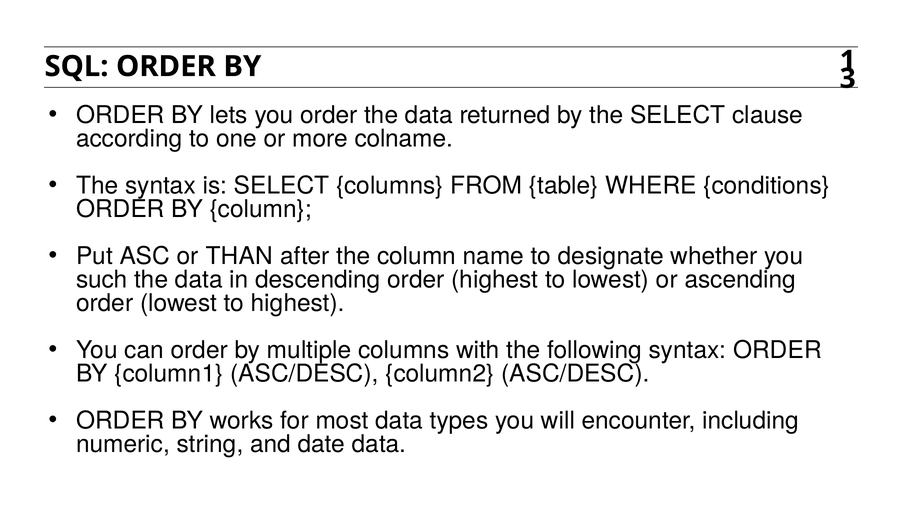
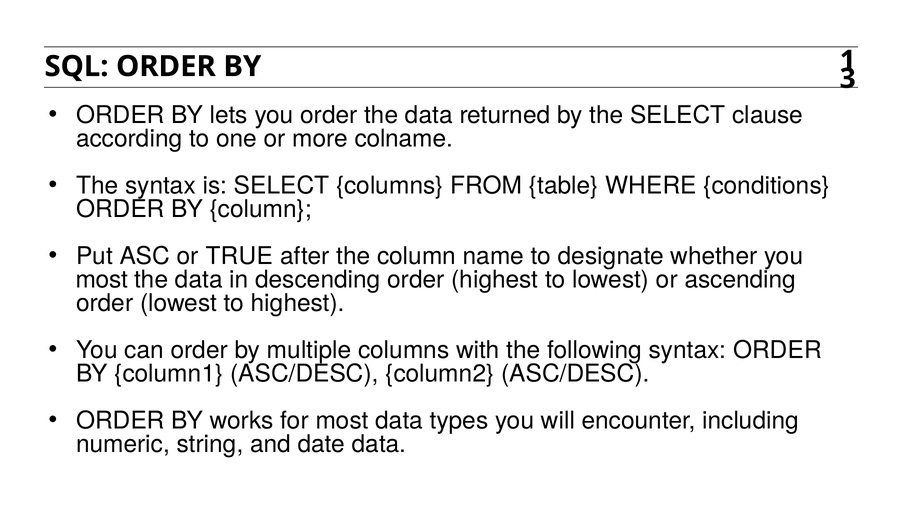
THAN: THAN -> TRUE (239, 257)
such: such -> most (102, 280)
